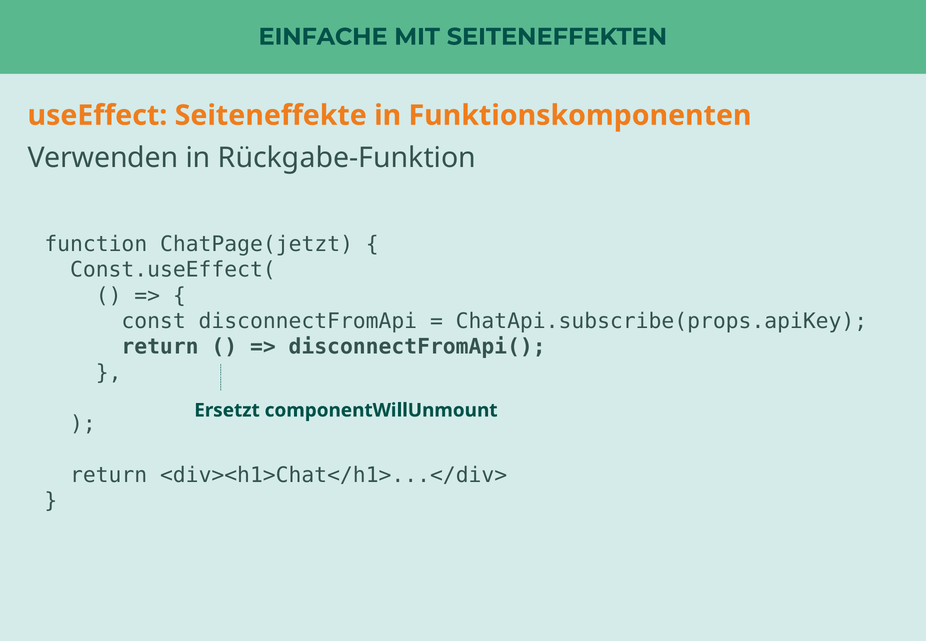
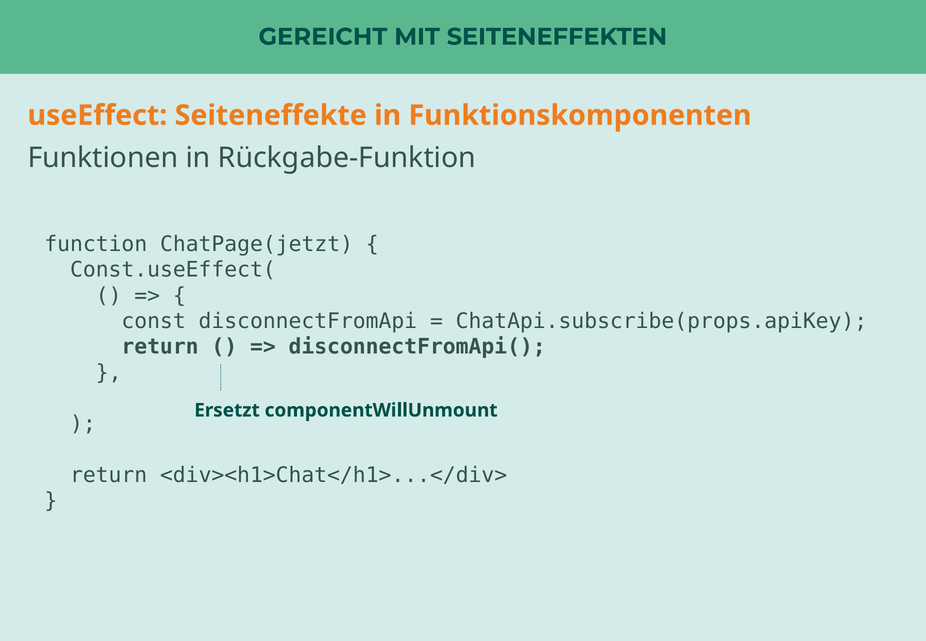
EINFACHE: EINFACHE -> GEREICHT (323, 37)
Verwenden: Verwenden -> Funktionen (103, 158)
